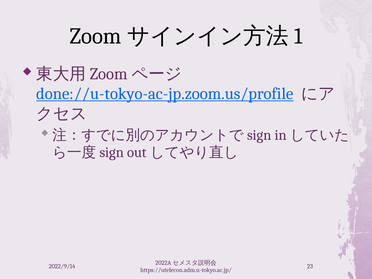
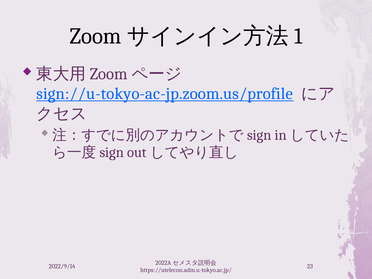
done://u-tokyo-ac-jp.zoom.us/profile: done://u-tokyo-ac-jp.zoom.us/profile -> sign://u-tokyo-ac-jp.zoom.us/profile (165, 94)
